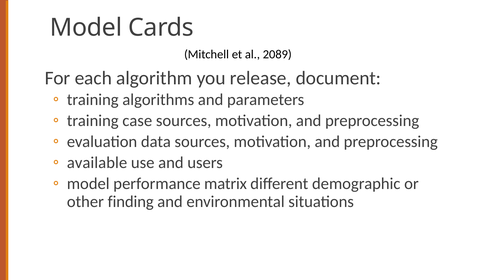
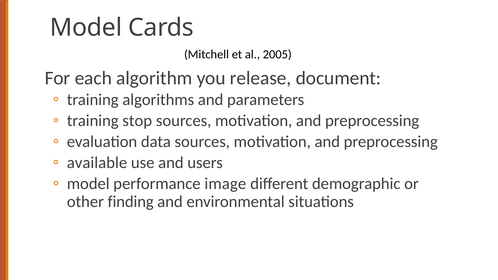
2089: 2089 -> 2005 (277, 54)
case: case -> stop (137, 121)
matrix: matrix -> image (225, 184)
